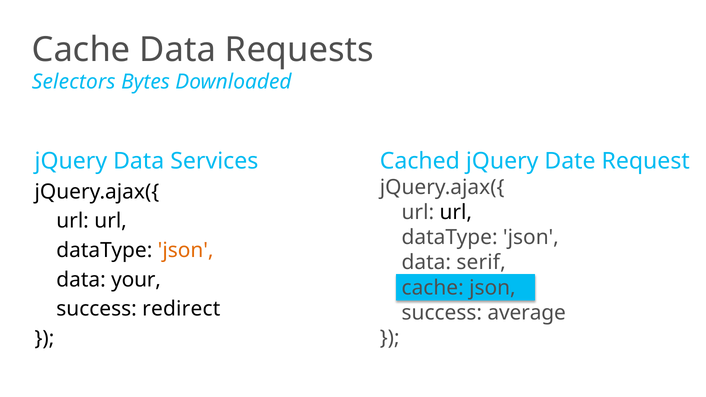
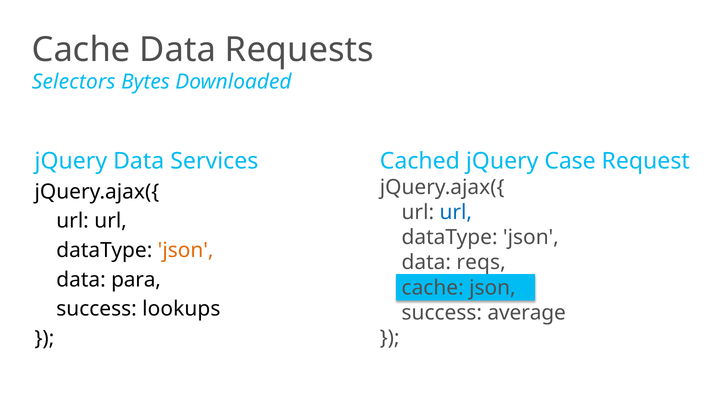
Date: Date -> Case (570, 161)
url colour: black -> blue (456, 212)
serif: serif -> reqs (481, 263)
your: your -> para (136, 280)
redirect: redirect -> lookups (181, 309)
